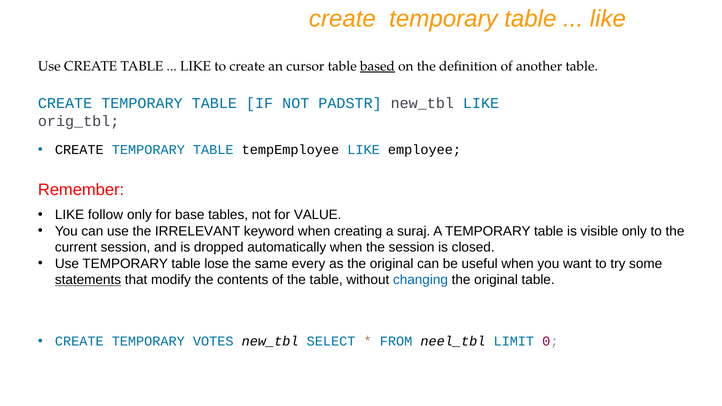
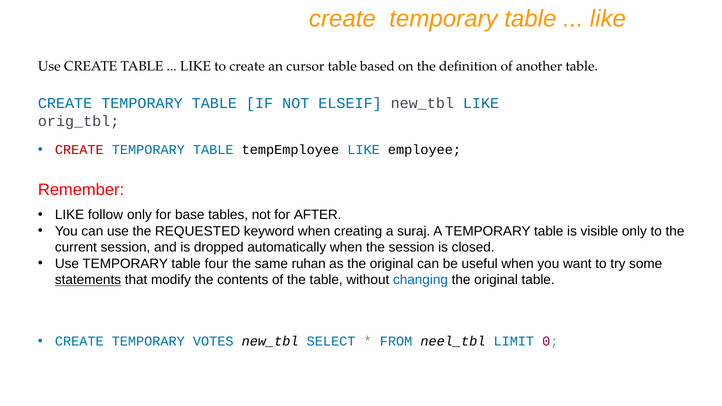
based underline: present -> none (377, 66)
PADSTR: PADSTR -> ELSEIF (350, 103)
CREATE colour: black -> red (79, 150)
VALUE: VALUE -> AFTER (318, 215)
IRRELEVANT: IRRELEVANT -> REQUESTED (198, 231)
lose: lose -> four (216, 264)
every: every -> ruhan (309, 264)
